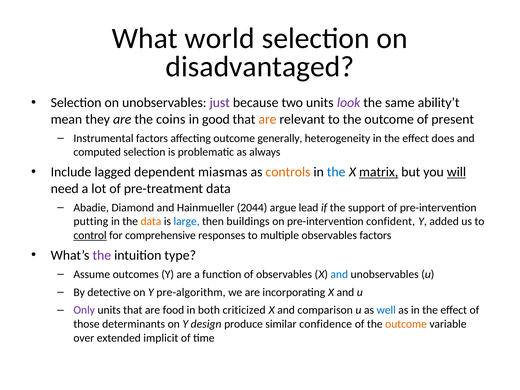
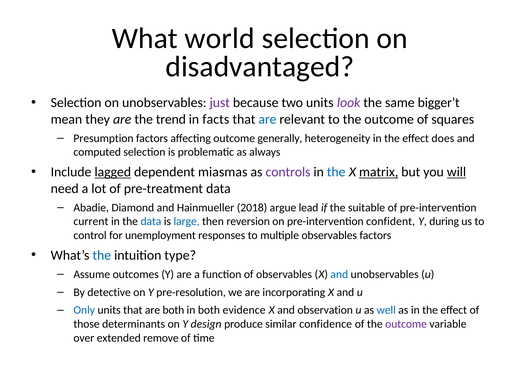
ability’t: ability’t -> bigger’t (439, 103)
coins: coins -> trend (171, 119)
good: good -> facts (216, 119)
are colour: orange -> blue (267, 119)
present: present -> squares (453, 119)
Instrumental: Instrumental -> Presumption (103, 138)
lagged underline: none -> present (113, 172)
controls colour: orange -> purple (288, 172)
2044: 2044 -> 2018 (252, 208)
support: support -> suitable (367, 208)
putting: putting -> current (91, 221)
data colour: orange -> blue (151, 221)
buildings: buildings -> reversion (248, 221)
added: added -> during (444, 221)
control underline: present -> none (90, 235)
comprehensive: comprehensive -> unemployment (160, 235)
the colour: purple -> blue (102, 255)
pre-algorithm: pre-algorithm -> pre-resolution (191, 292)
Only colour: purple -> blue (84, 310)
are food: food -> both (173, 310)
criticized: criticized -> evidence (244, 310)
comparison: comparison -> observation (325, 310)
outcome colour: orange -> purple (406, 324)
implicit: implicit -> remove (161, 338)
